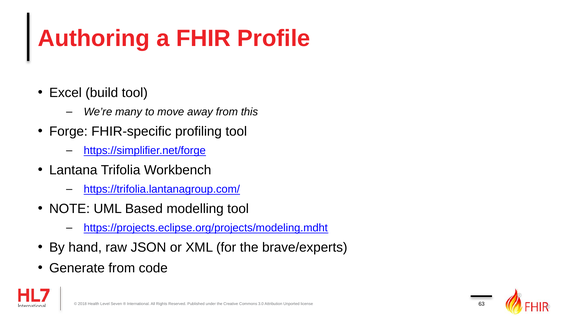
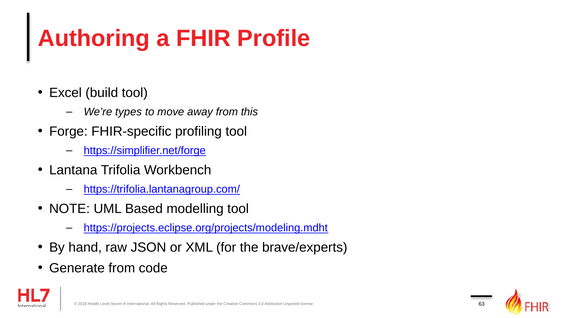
many: many -> types (129, 112)
